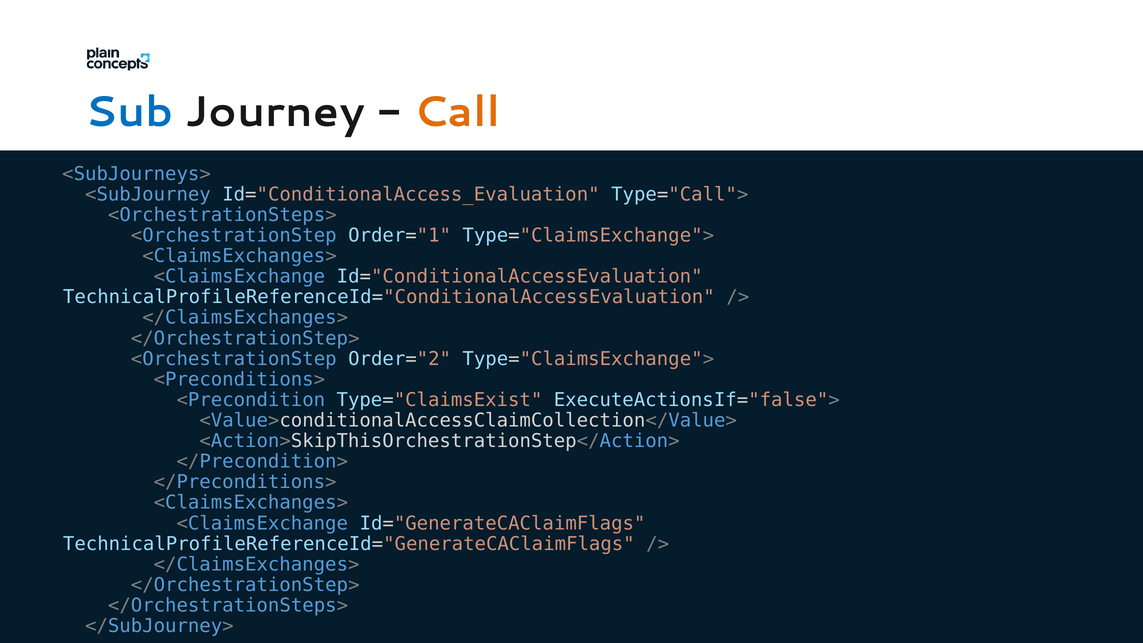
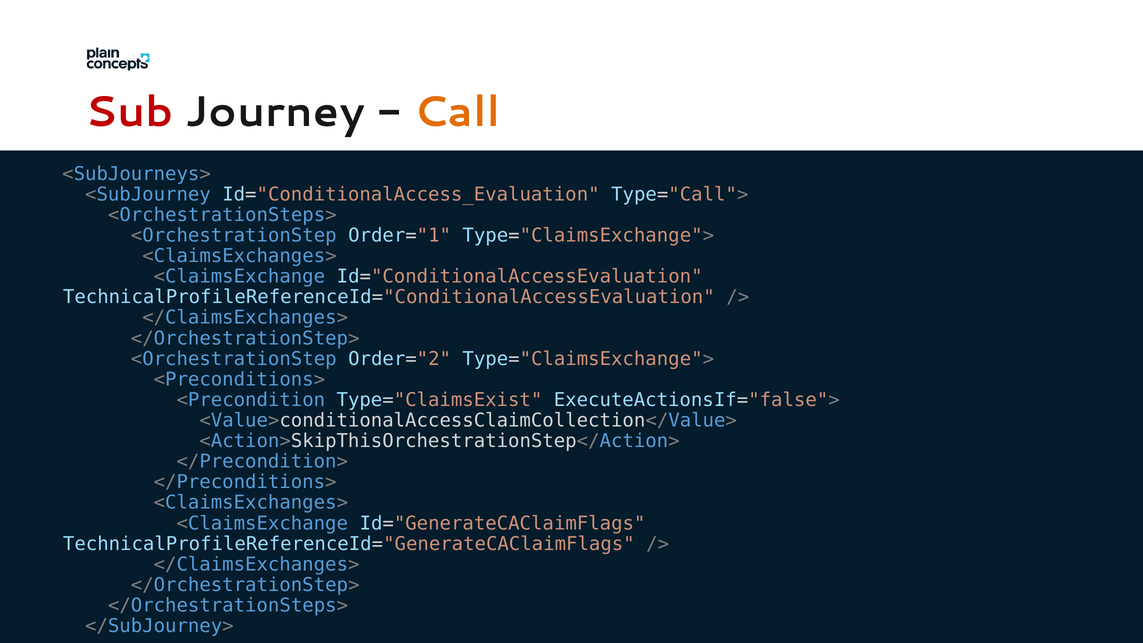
Sub colour: blue -> red (129, 112)
